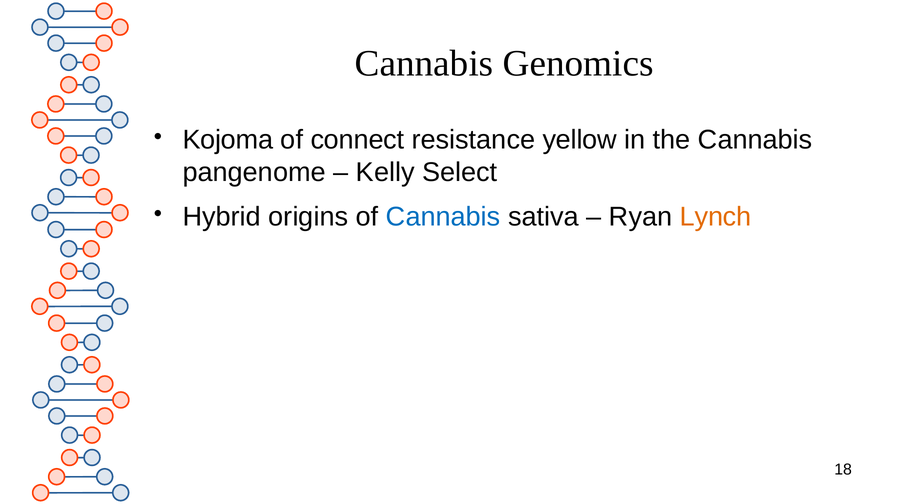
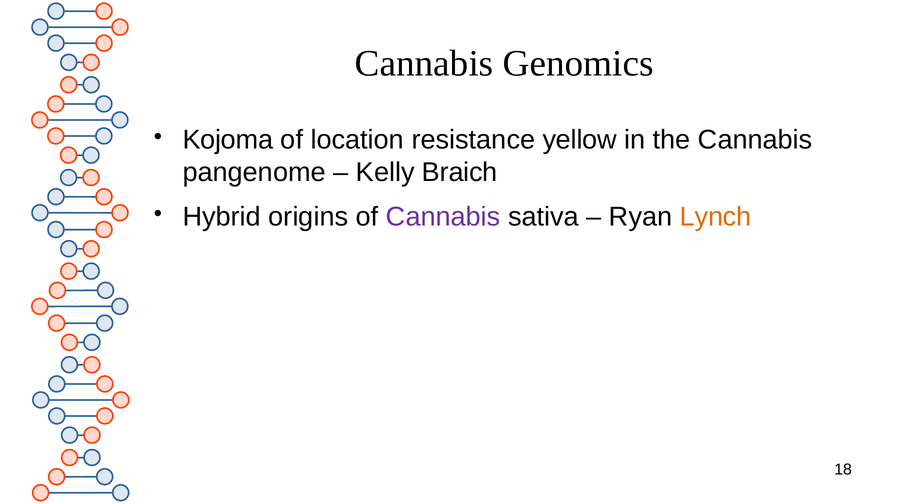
connect: connect -> location (357, 140)
Select: Select -> Braich (460, 172)
Cannabis colour: blue -> purple (443, 217)
